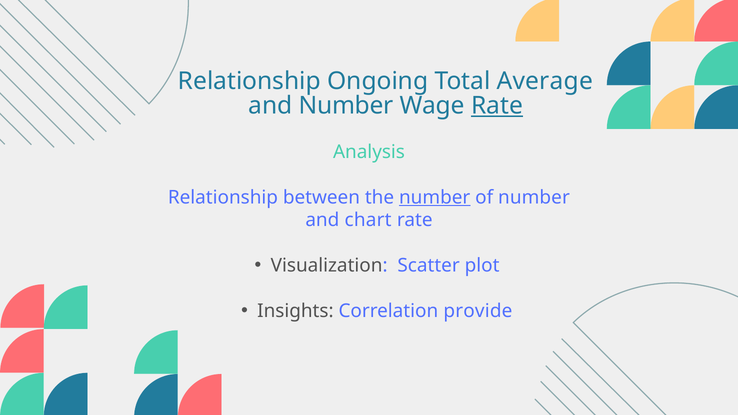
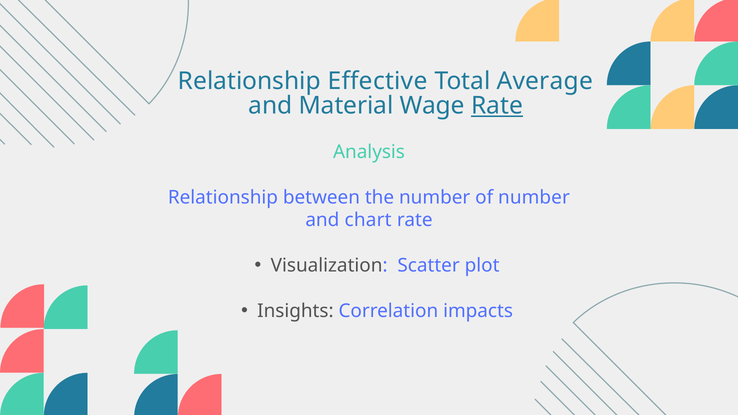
Ongoing: Ongoing -> Effective (378, 81)
and Number: Number -> Material (346, 106)
number underline: present -> none (435, 198)
provide: provide -> impacts (478, 311)
